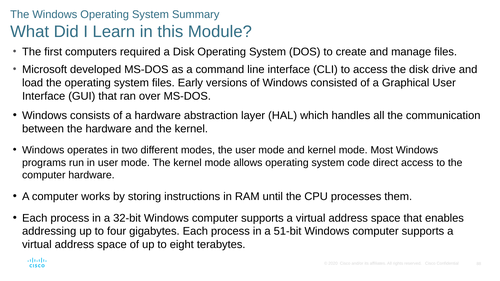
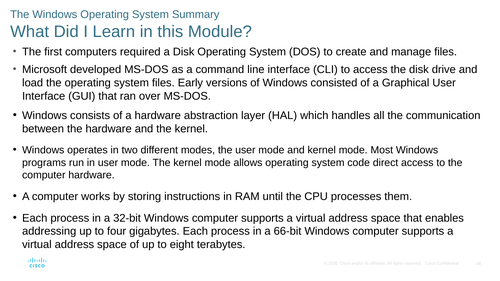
51-bit: 51-bit -> 66-bit (288, 232)
